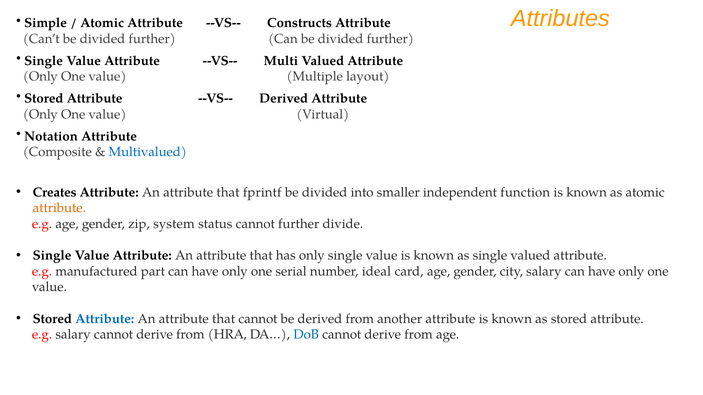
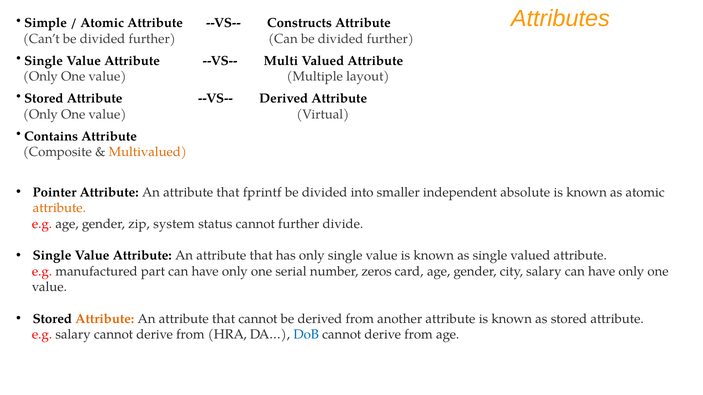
Notation: Notation -> Contains (51, 136)
Multivalued colour: blue -> orange (148, 152)
Creates: Creates -> Pointer (55, 193)
function: function -> absolute (525, 193)
ideal: ideal -> zeros (377, 272)
Attribute colour: blue -> orange (105, 319)
